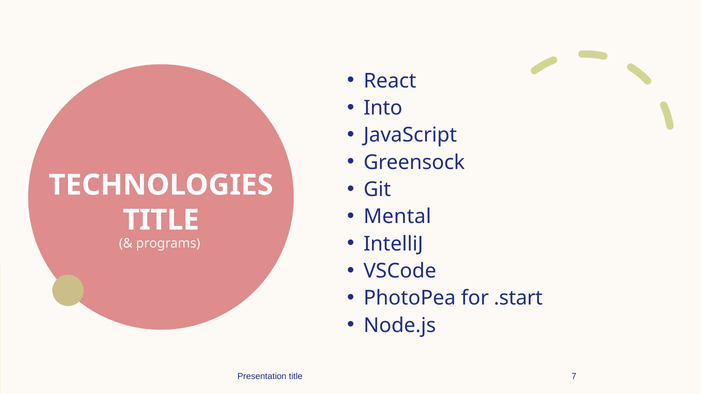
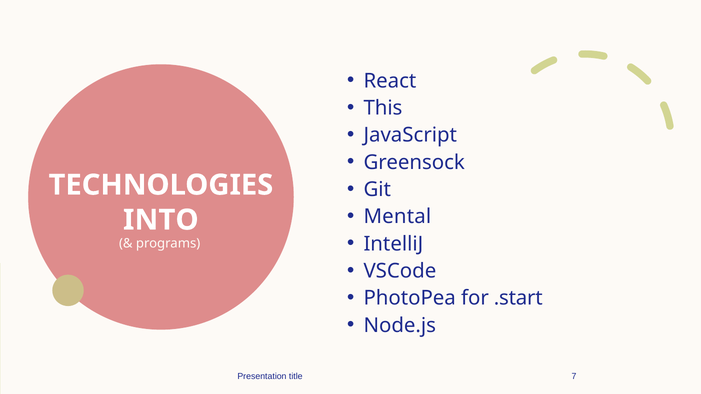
Into: Into -> This (383, 108)
TITLE: TITLE -> INTO (161, 220)
